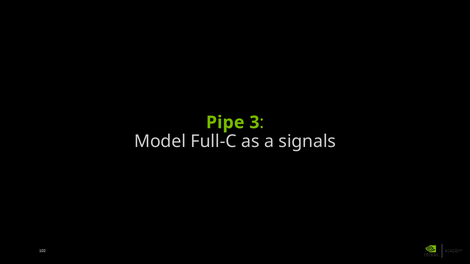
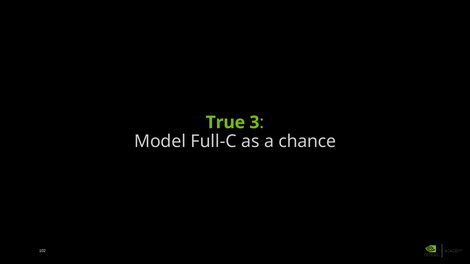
Pipe: Pipe -> True (225, 123)
signals: signals -> chance (307, 142)
